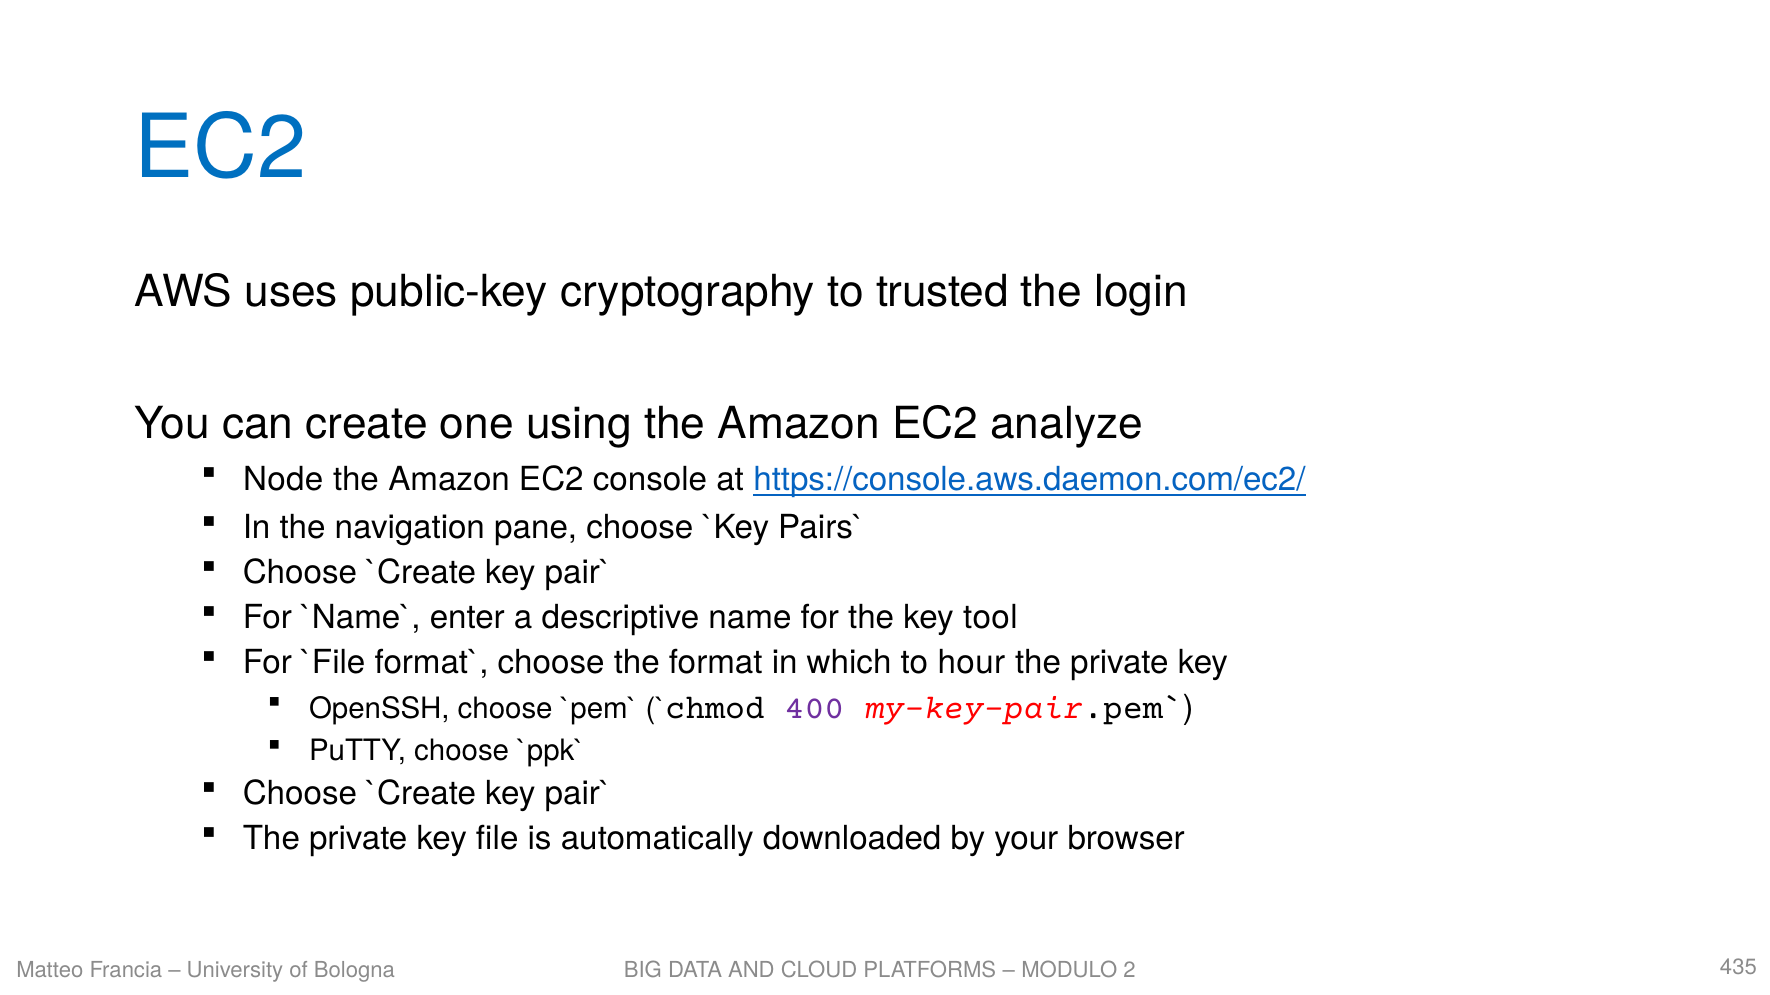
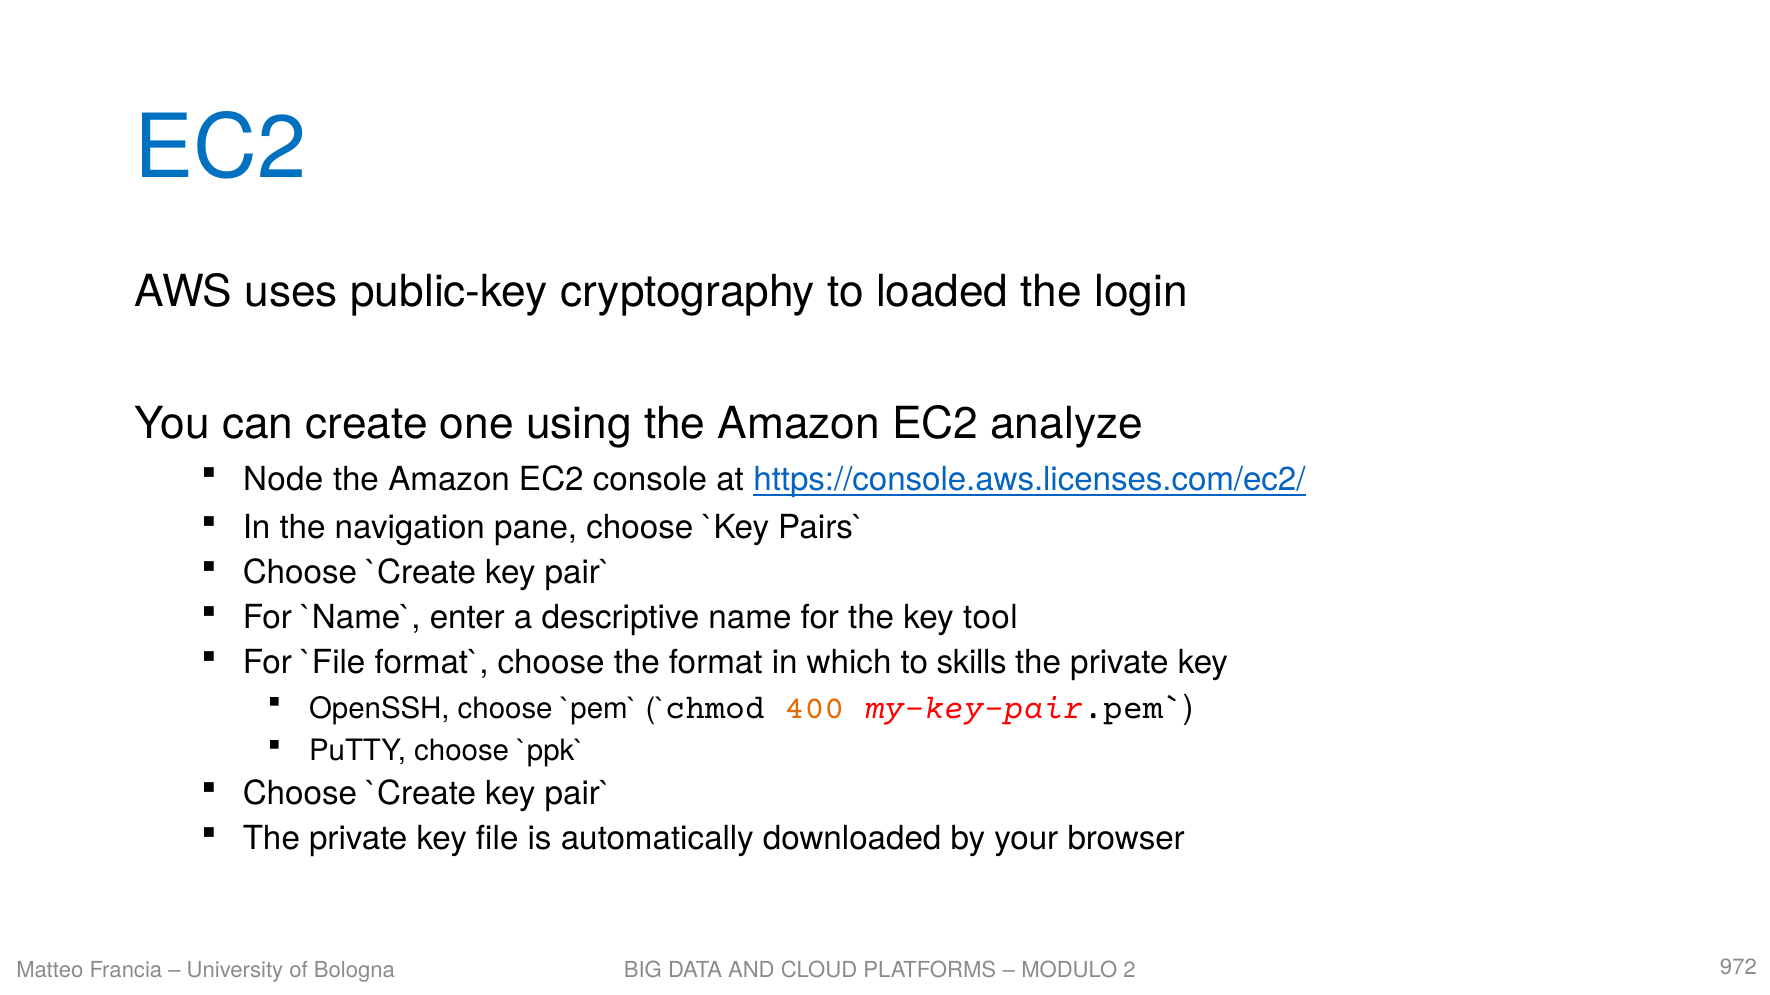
trusted: trusted -> loaded (942, 292)
https://console.aws.daemon.com/ec2/: https://console.aws.daemon.com/ec2/ -> https://console.aws.licenses.com/ec2/ (1030, 480)
hour: hour -> skills (972, 663)
400 colour: purple -> orange (815, 708)
435: 435 -> 972 (1738, 968)
